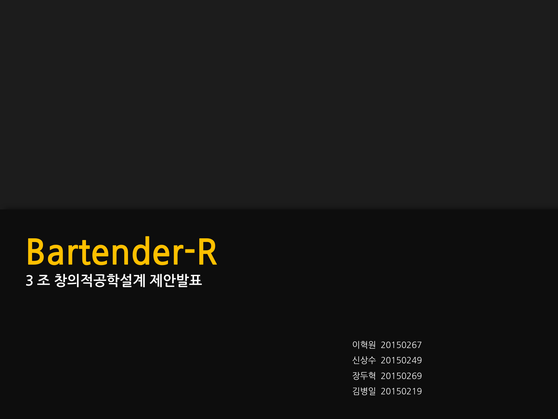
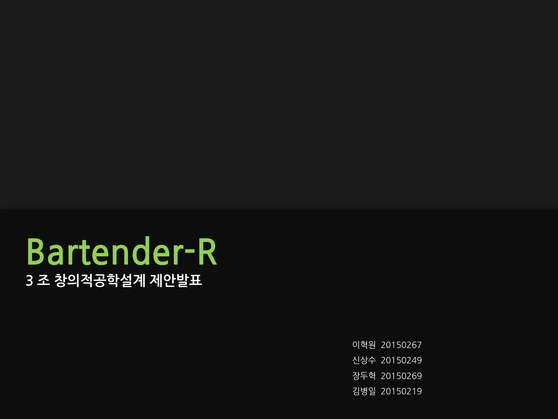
Bartender-R colour: yellow -> light green (122, 253)
